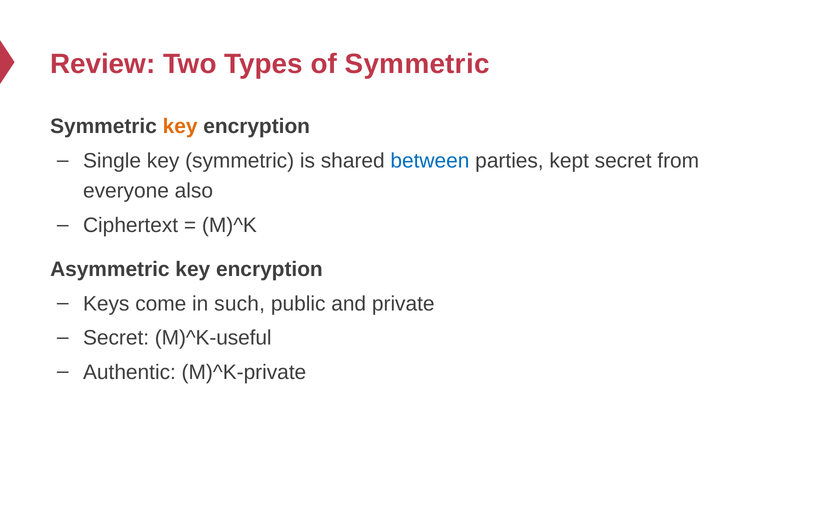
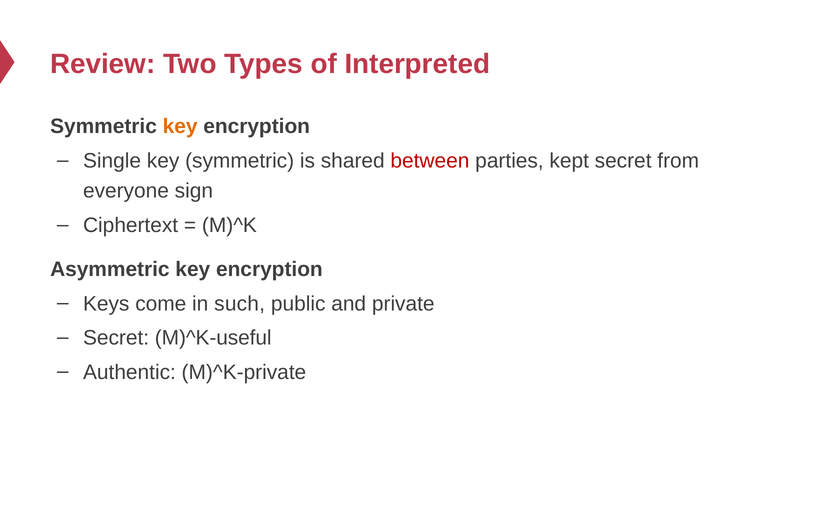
of Symmetric: Symmetric -> Interpreted (417, 64)
between colour: blue -> red (430, 161)
also: also -> sign (194, 191)
